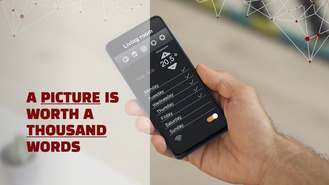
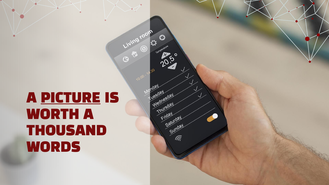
THOUSAND underline: present -> none (67, 131)
